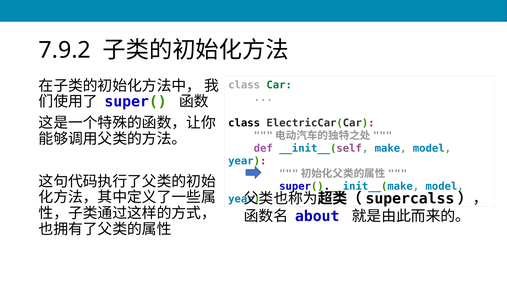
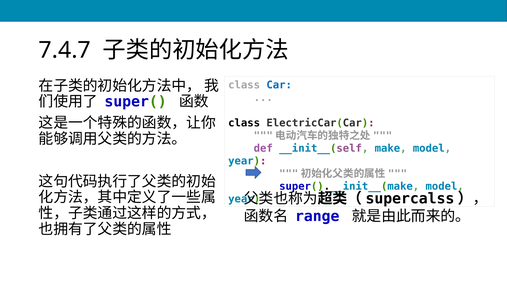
7.9.2: 7.9.2 -> 7.4.7 (65, 50)
Car colour: green -> blue (279, 85)
about: about -> range (317, 217)
